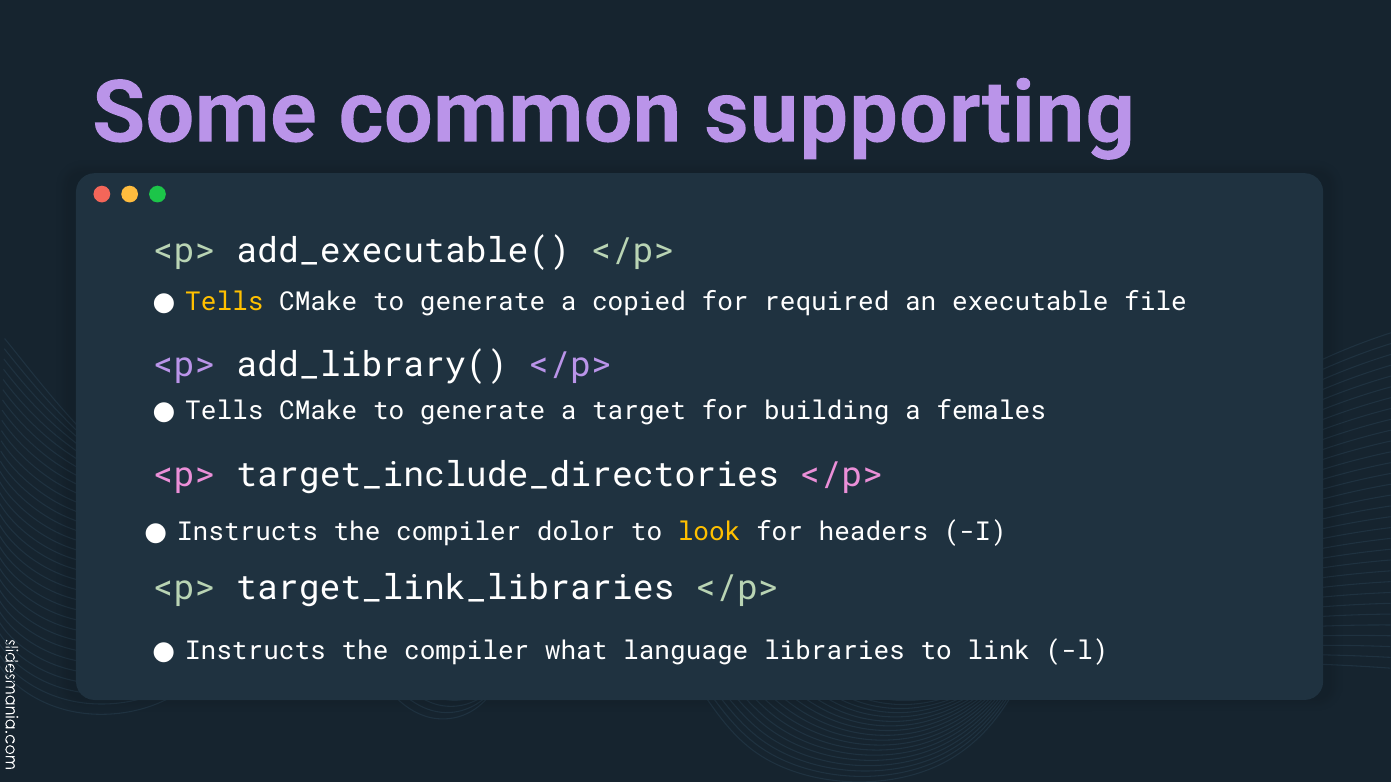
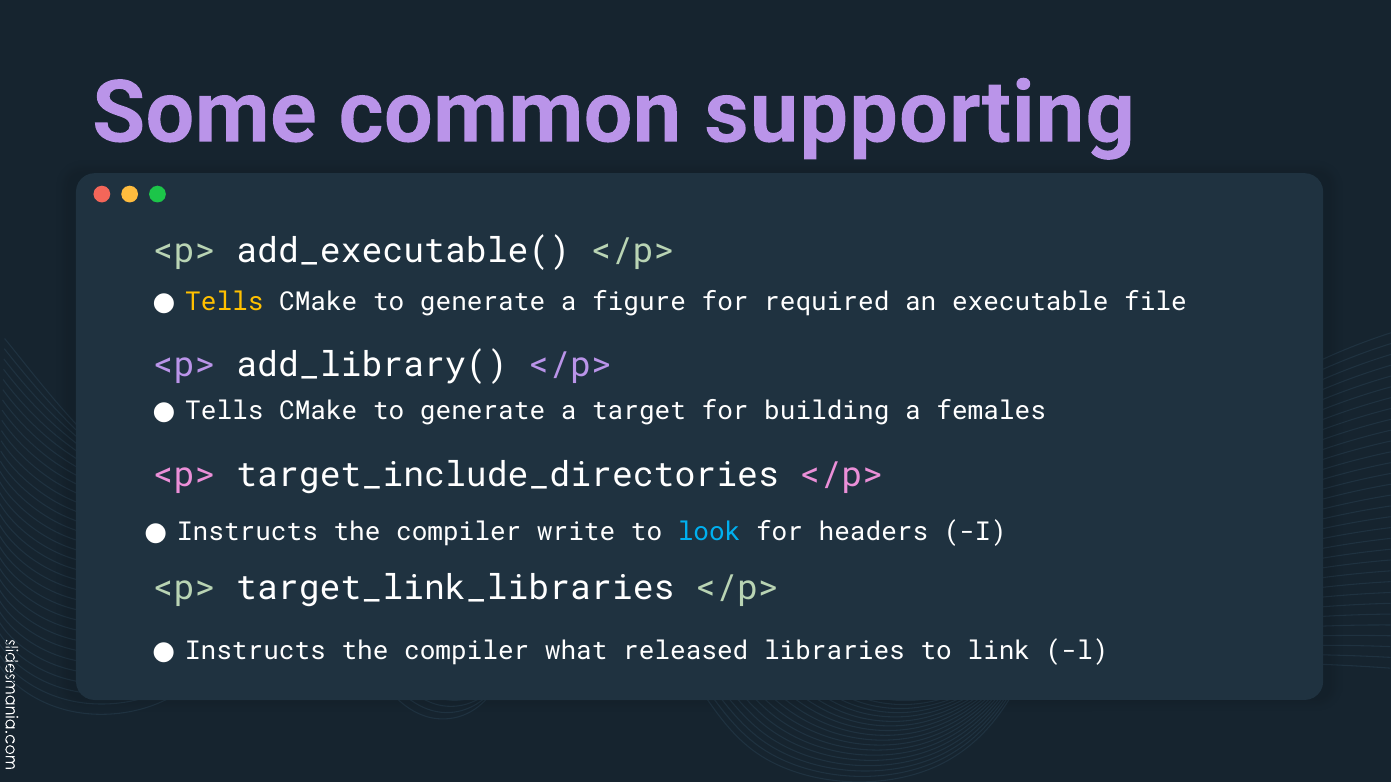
copied: copied -> figure (639, 302)
dolor: dolor -> write (576, 532)
look colour: yellow -> light blue (709, 532)
language: language -> released (686, 651)
